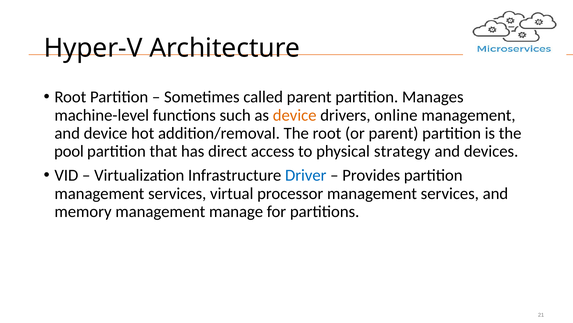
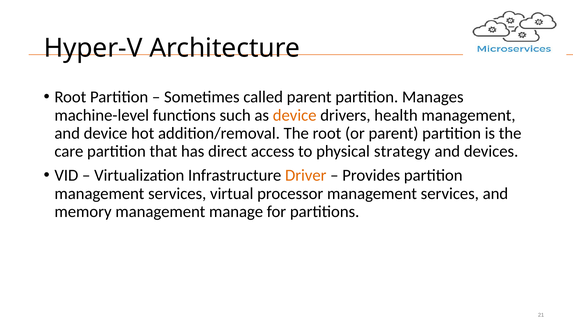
online: online -> health (396, 115)
pool: pool -> care (69, 151)
Driver colour: blue -> orange (306, 175)
